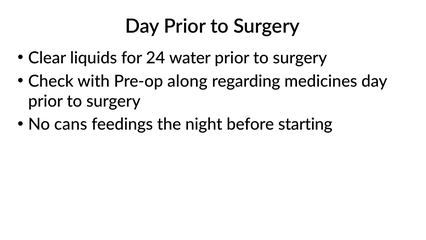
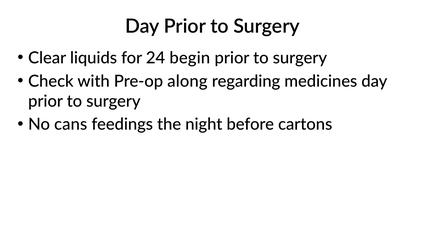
water: water -> begin (190, 58)
starting: starting -> cartons (305, 124)
